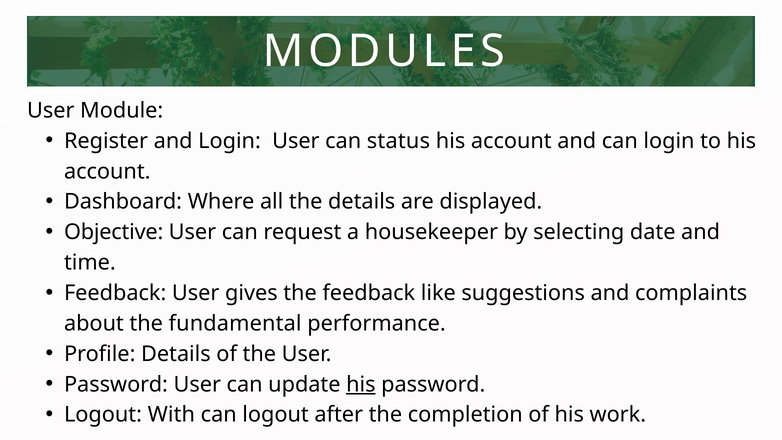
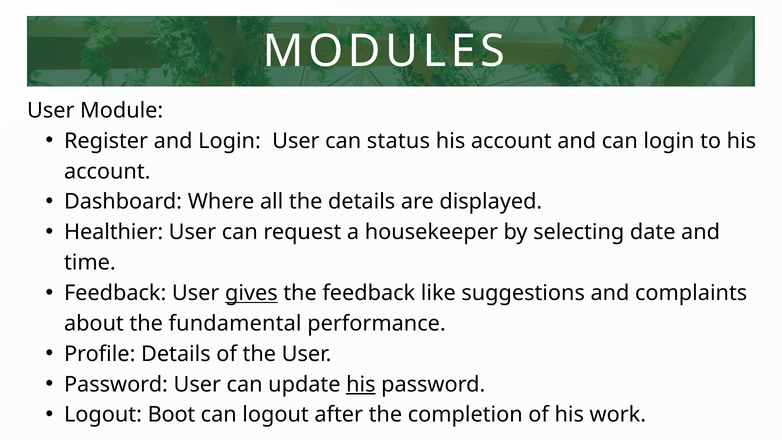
Objective: Objective -> Healthier (114, 232)
gives underline: none -> present (251, 293)
With: With -> Boot (171, 415)
